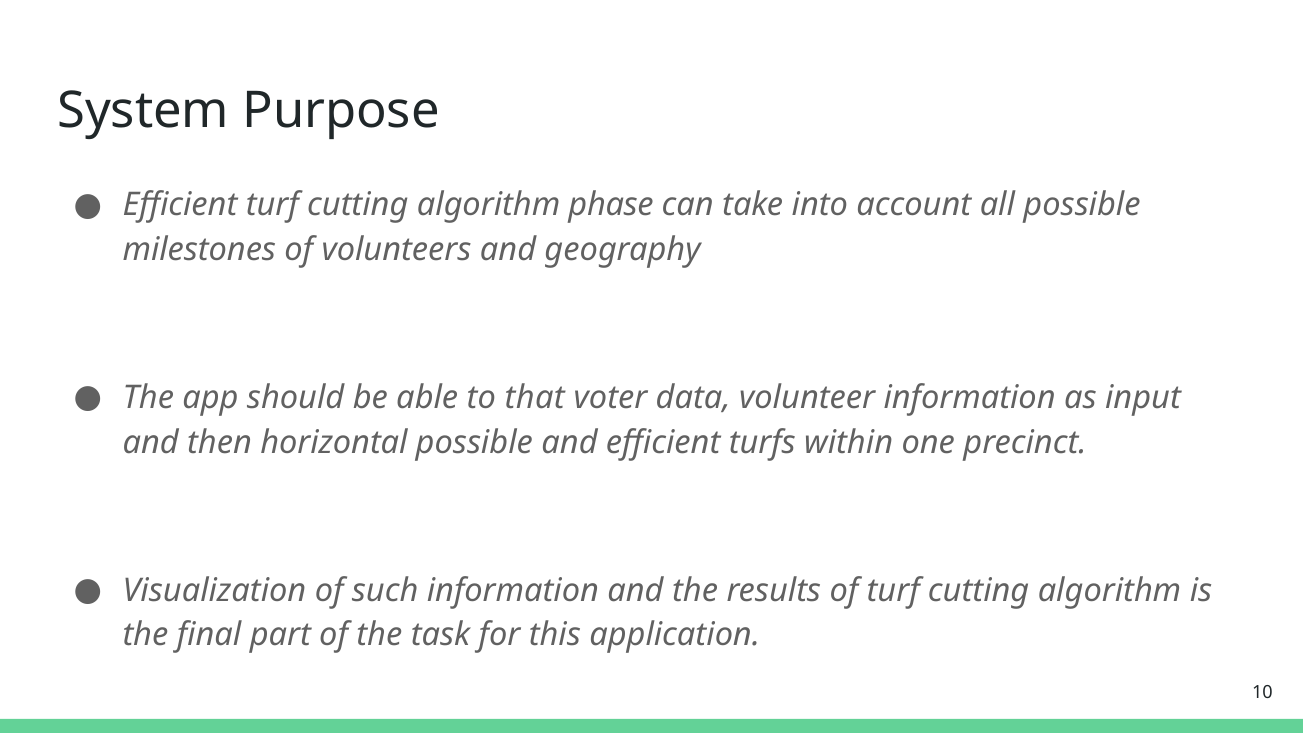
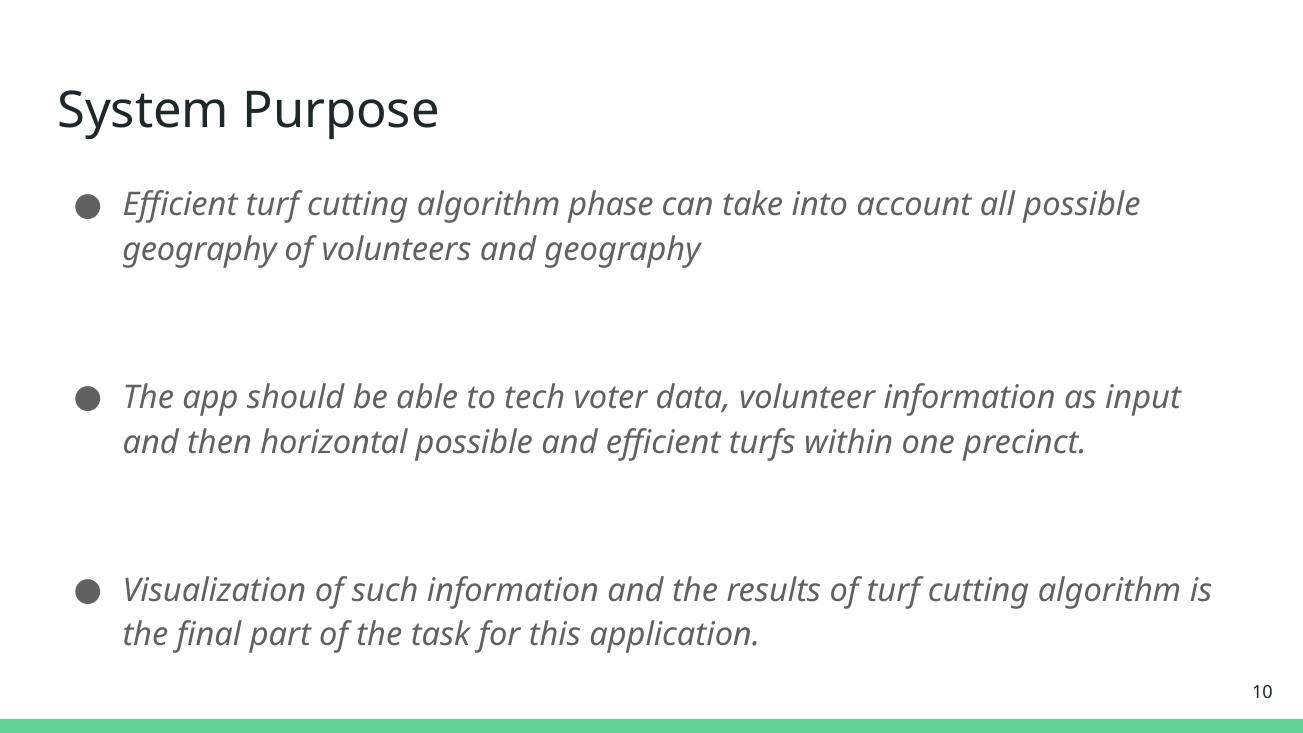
milestones: milestones -> geography (199, 250)
that: that -> tech (535, 398)
